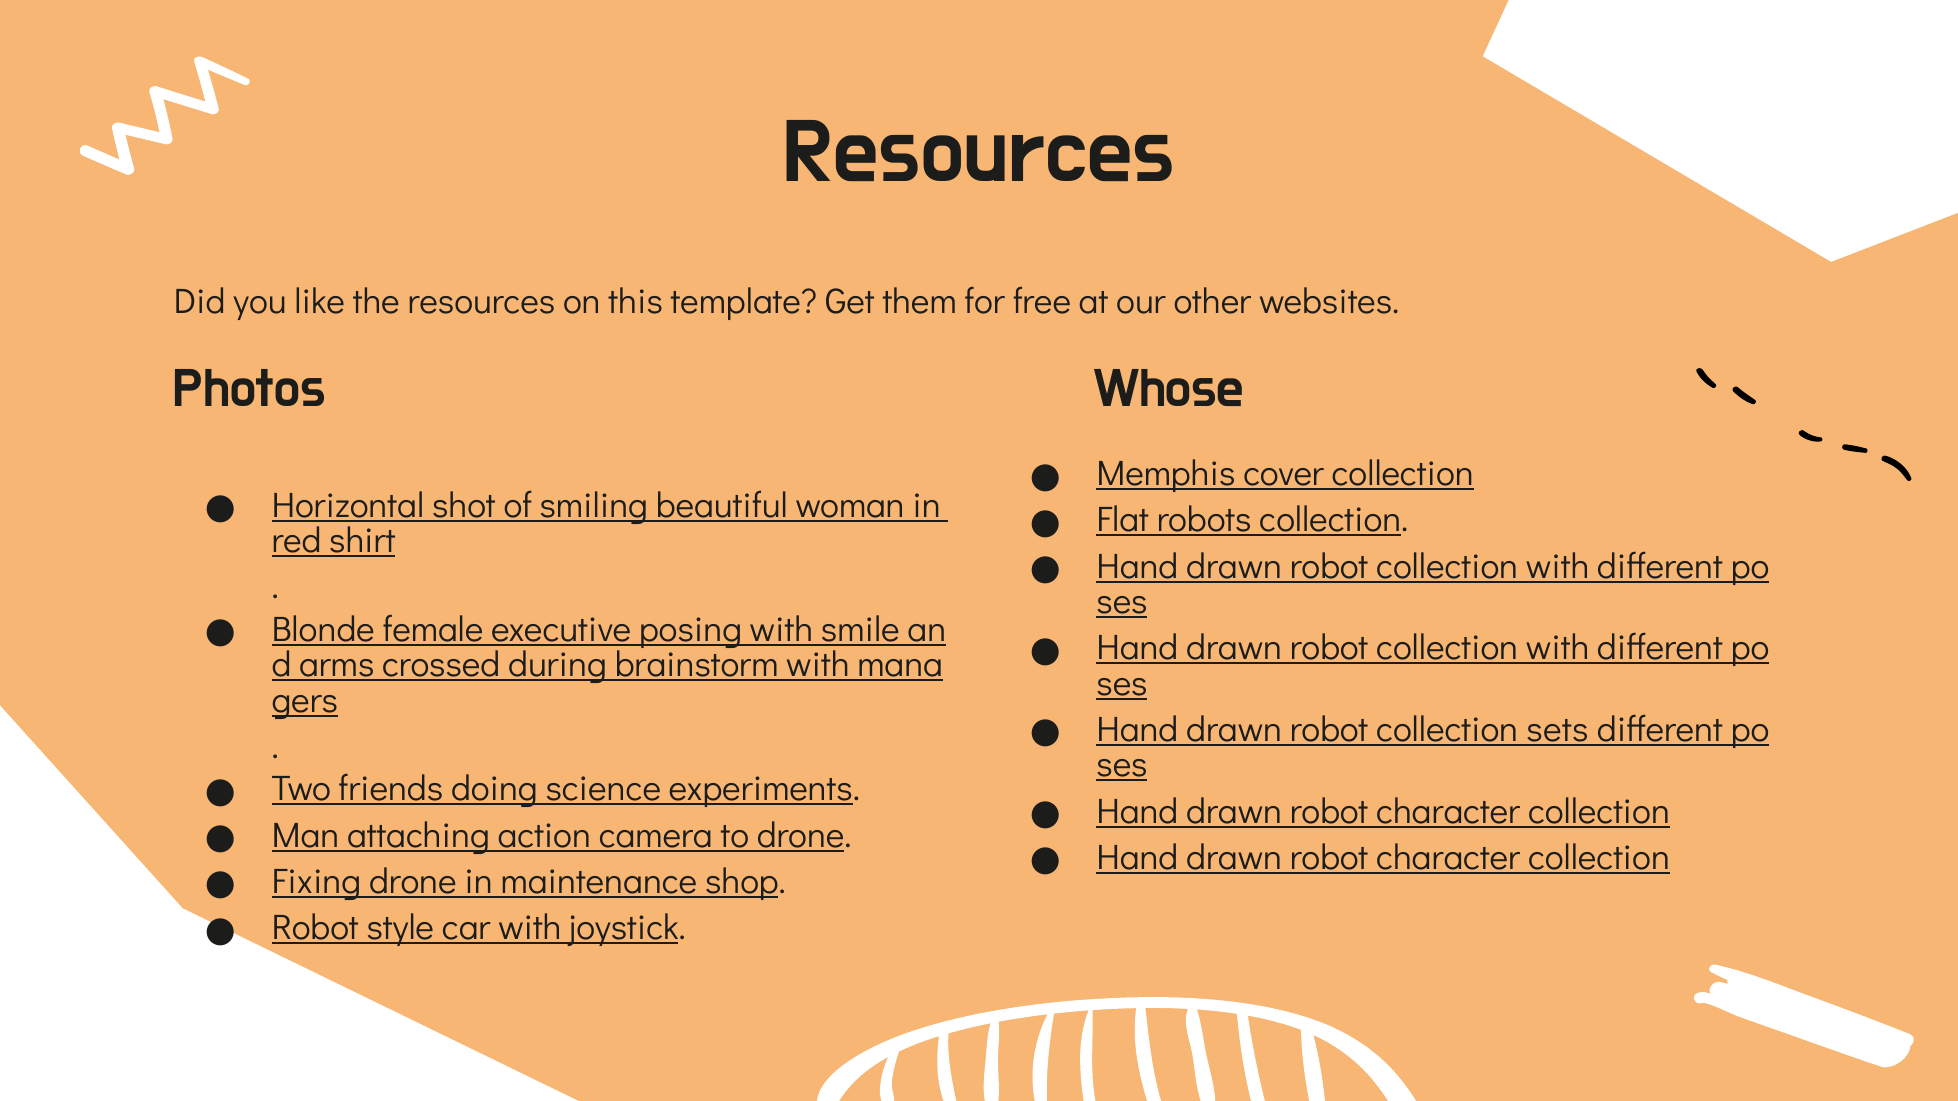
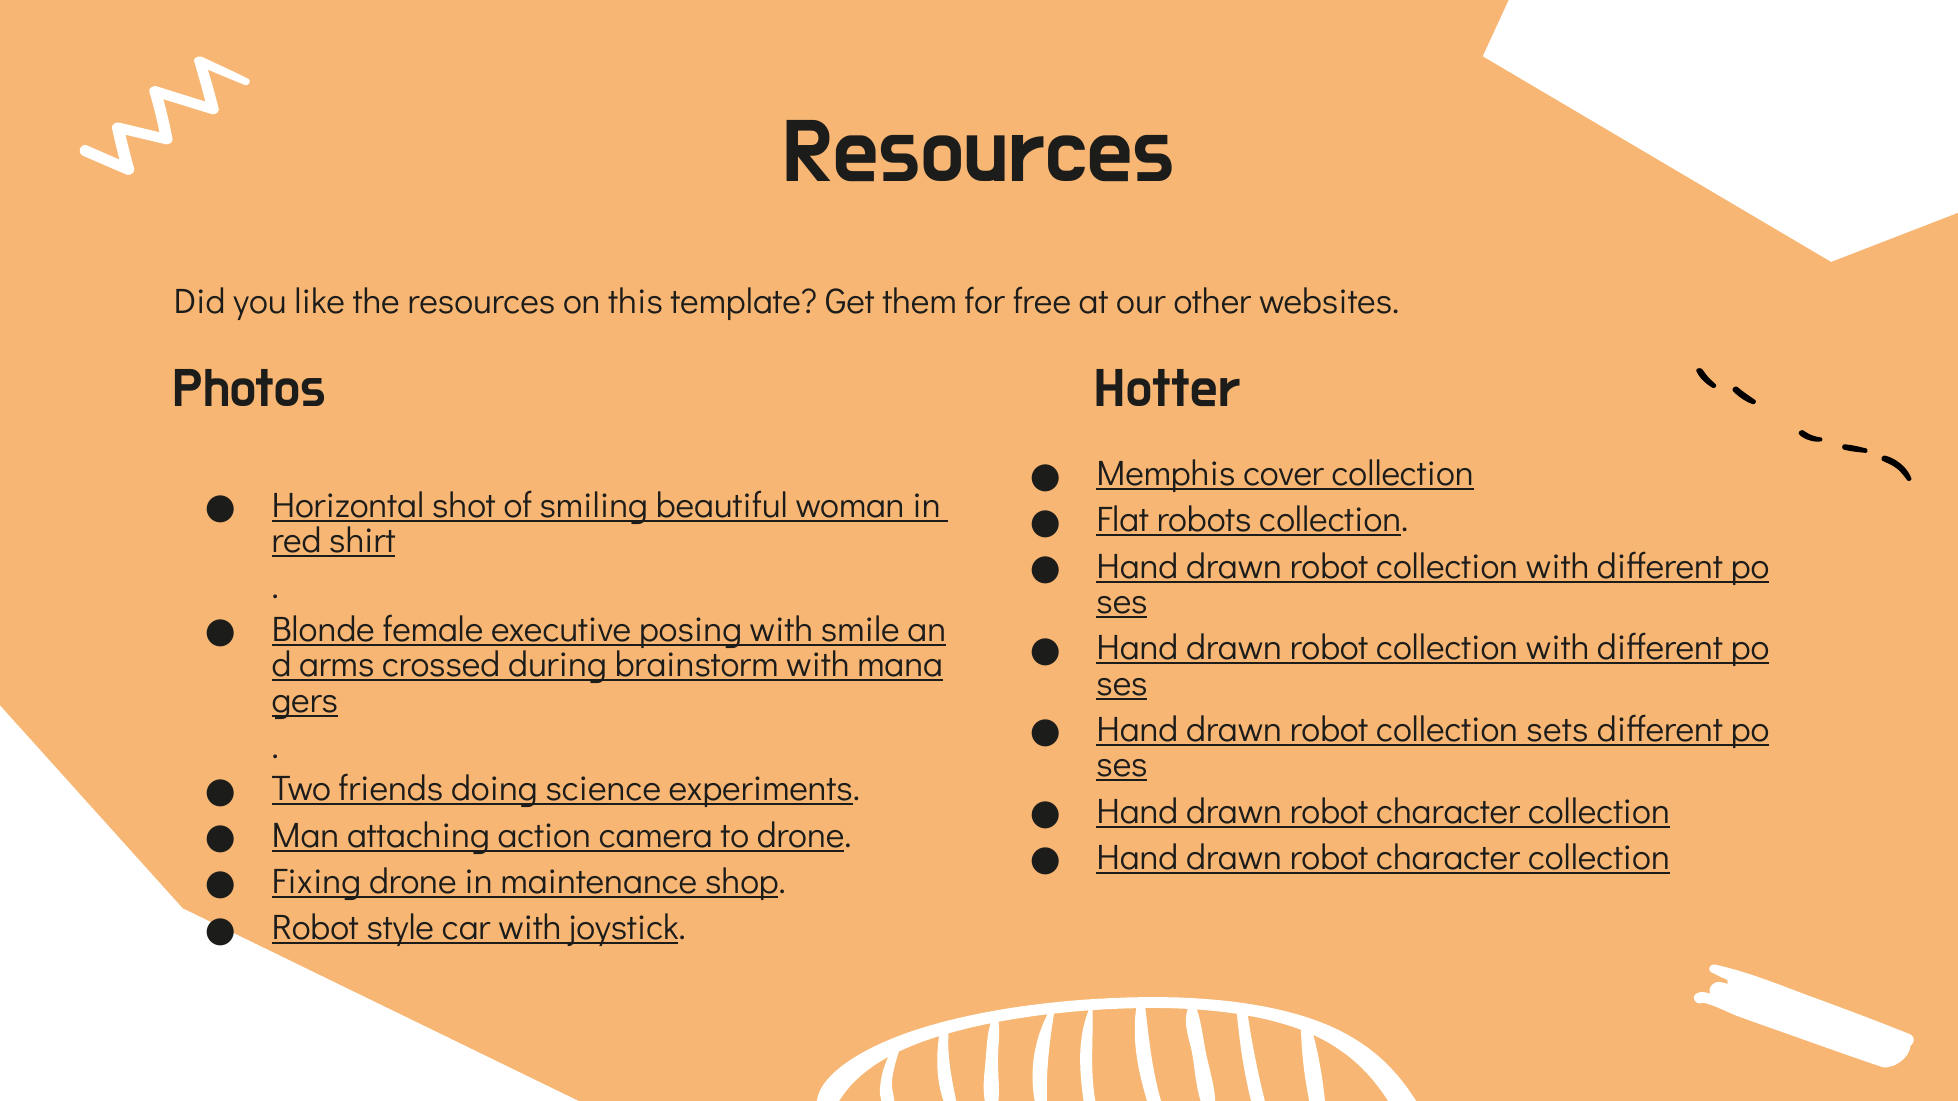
Whose: Whose -> Hotter (1168, 389)
